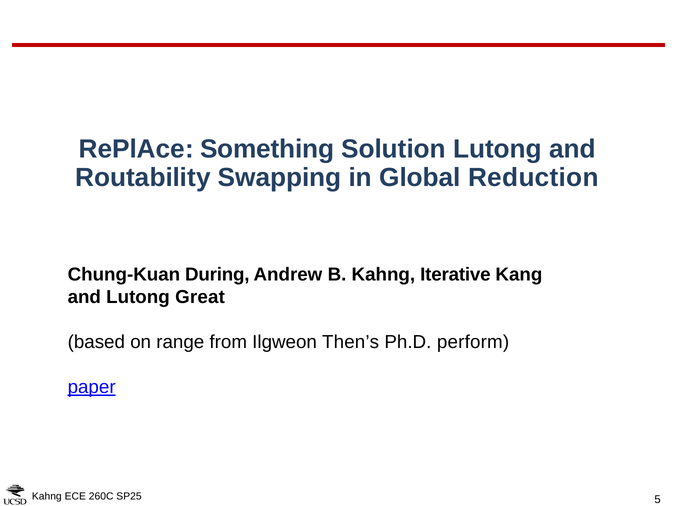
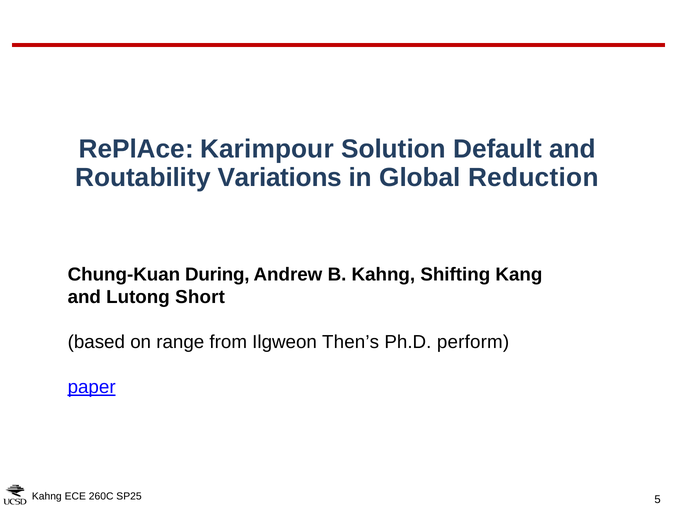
Something: Something -> Karimpour (267, 149)
Solution Lutong: Lutong -> Default (497, 149)
Swapping: Swapping -> Variations (280, 177)
Iterative: Iterative -> Shifting (455, 275)
Great: Great -> Short (200, 297)
